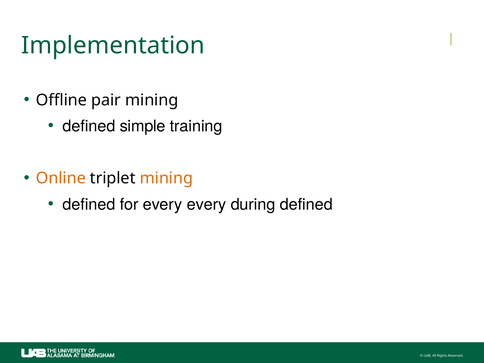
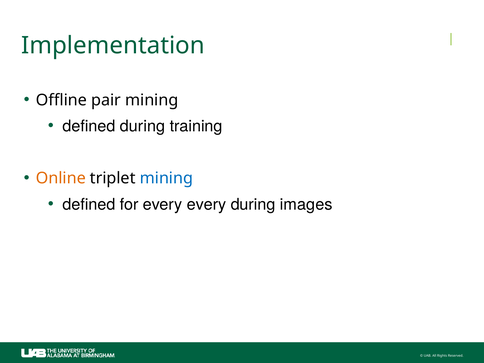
defined simple: simple -> during (143, 126)
mining colour: orange -> blue (166, 178)
during defined: defined -> images (306, 204)
